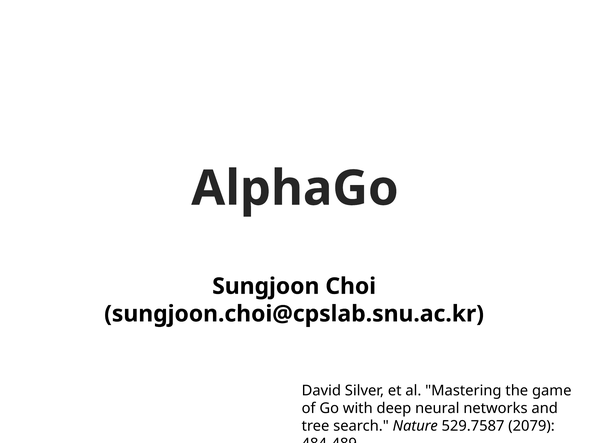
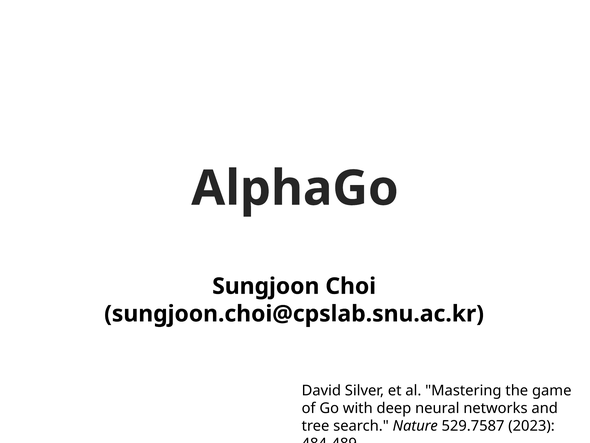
2079: 2079 -> 2023 (531, 425)
